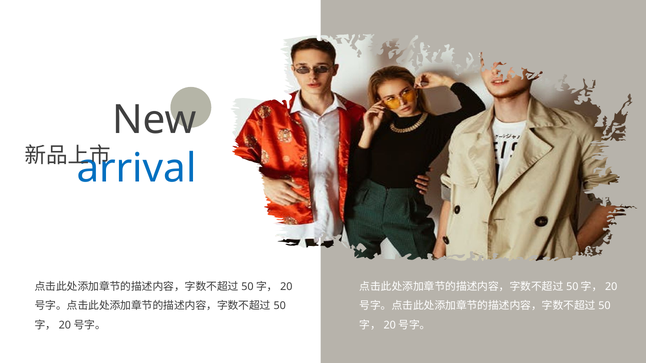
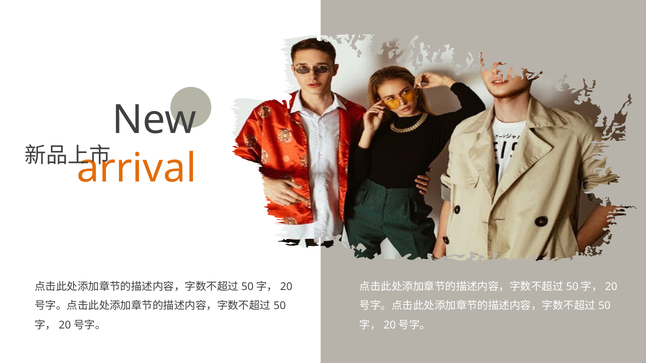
arrival colour: blue -> orange (136, 169)
